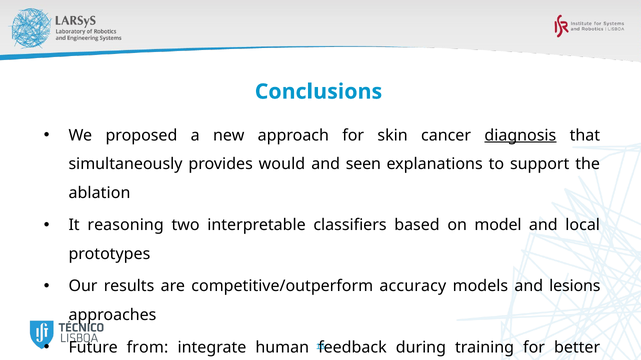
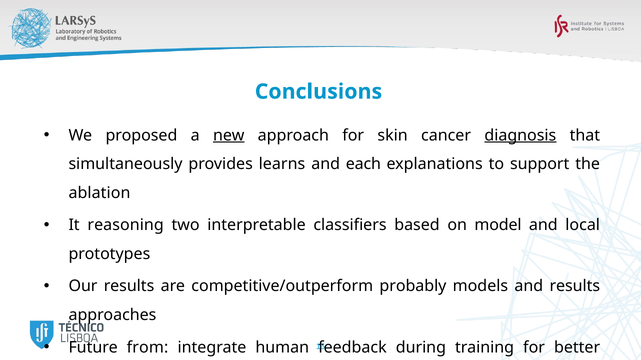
new underline: none -> present (229, 135)
would: would -> learns (282, 164)
seen: seen -> each (363, 164)
accuracy: accuracy -> probably (413, 287)
and lesions: lesions -> results (575, 287)
